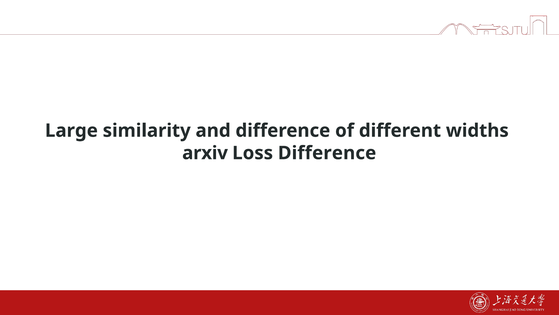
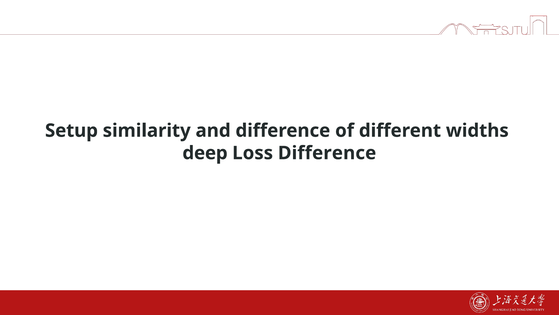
Large: Large -> Setup (71, 130)
arxiv: arxiv -> deep (205, 153)
